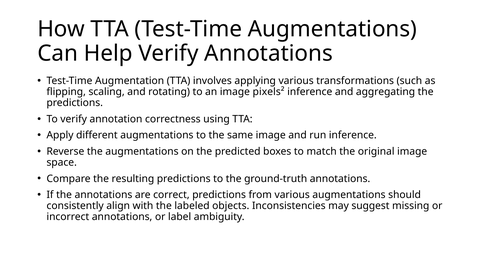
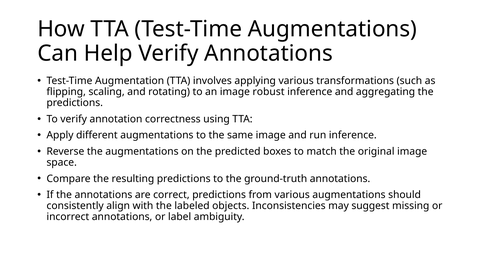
pixels²: pixels² -> robust (269, 92)
